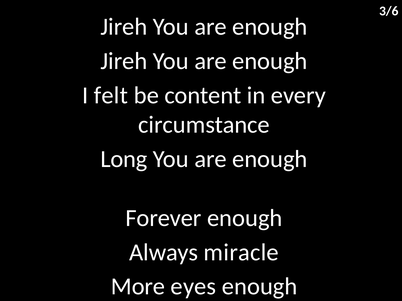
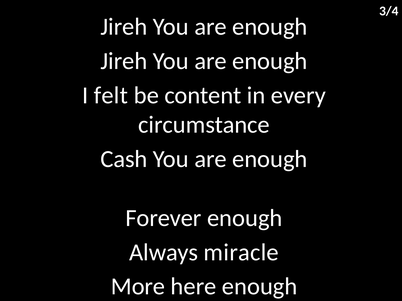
3/6: 3/6 -> 3/4 (389, 11)
Long: Long -> Cash (124, 159)
eyes: eyes -> here (194, 287)
